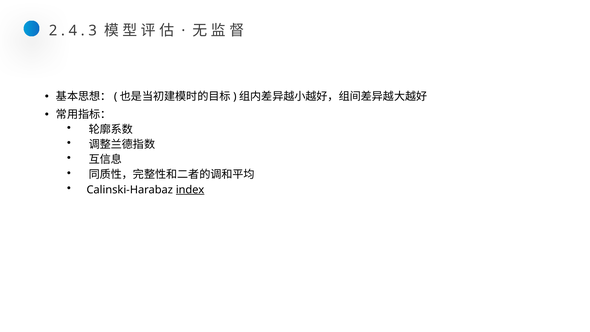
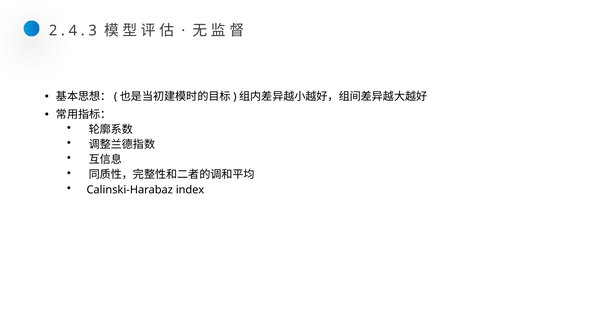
index underline: present -> none (190, 190)
